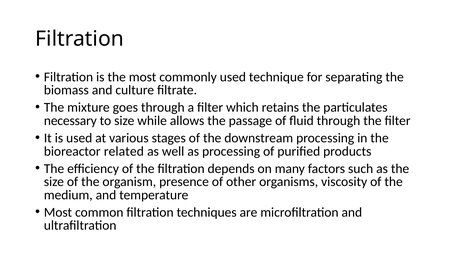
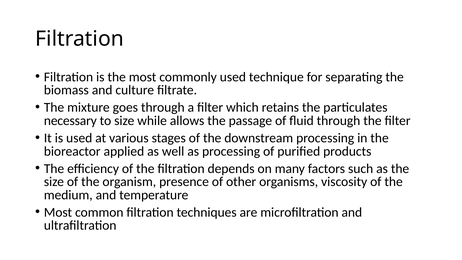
related: related -> applied (124, 151)
